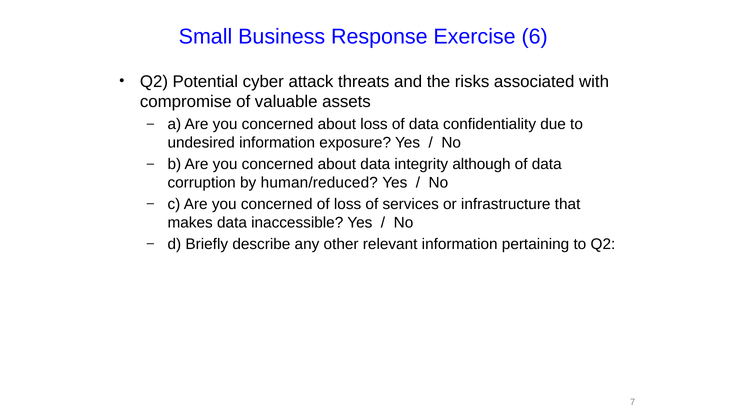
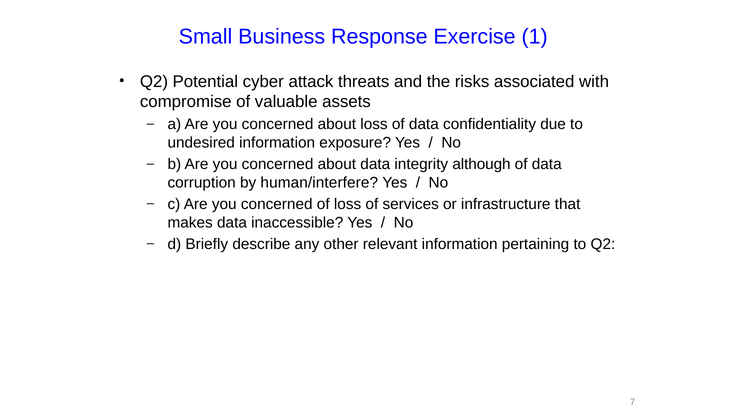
6: 6 -> 1 (535, 37)
human/reduced: human/reduced -> human/interfere (319, 183)
